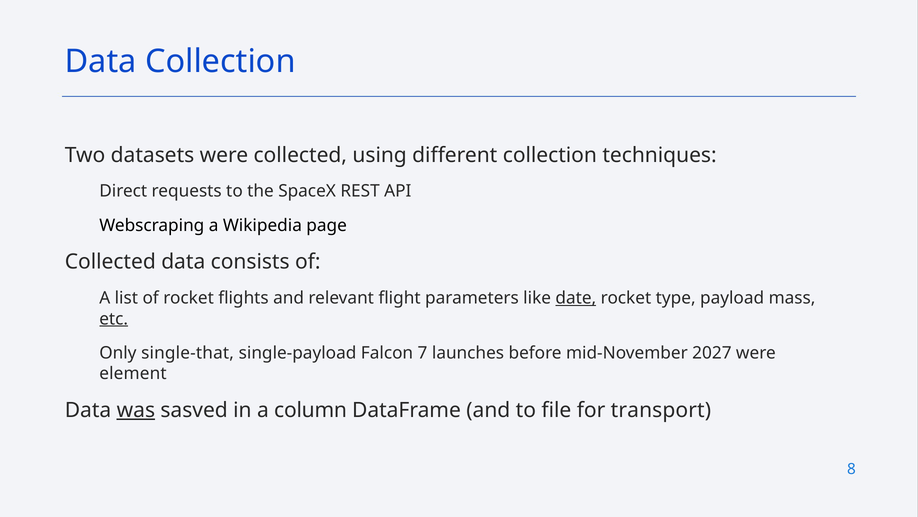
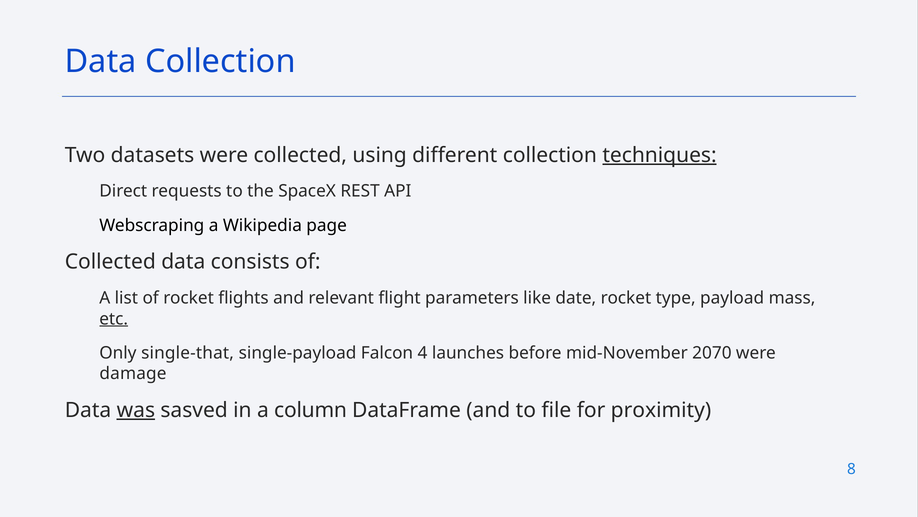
techniques underline: none -> present (660, 155)
date underline: present -> none (576, 298)
7: 7 -> 4 (423, 352)
2027: 2027 -> 2070 (712, 352)
element: element -> damage (133, 373)
transport: transport -> proximity (661, 410)
